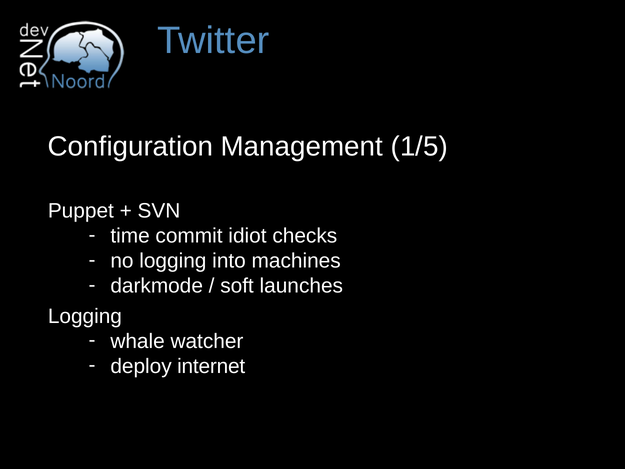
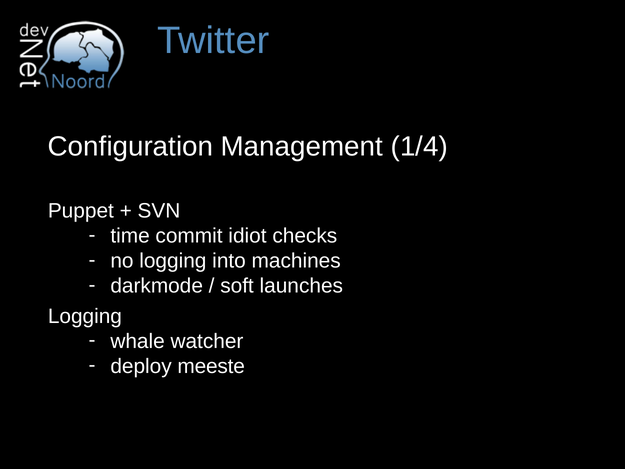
1/5: 1/5 -> 1/4 (419, 147)
internet: internet -> meeste (211, 366)
